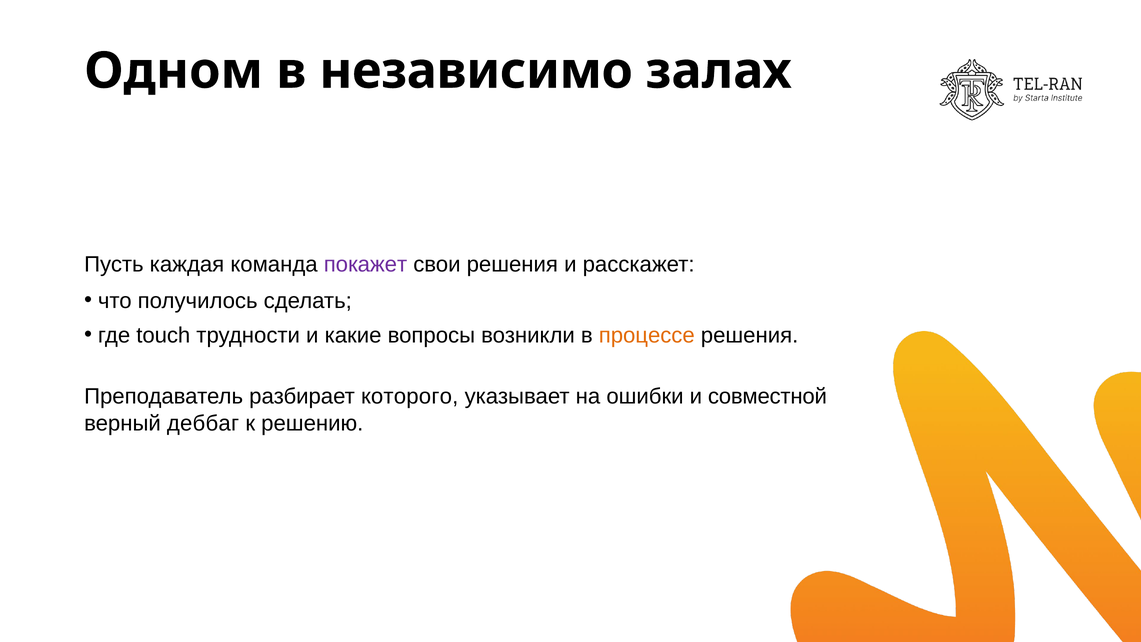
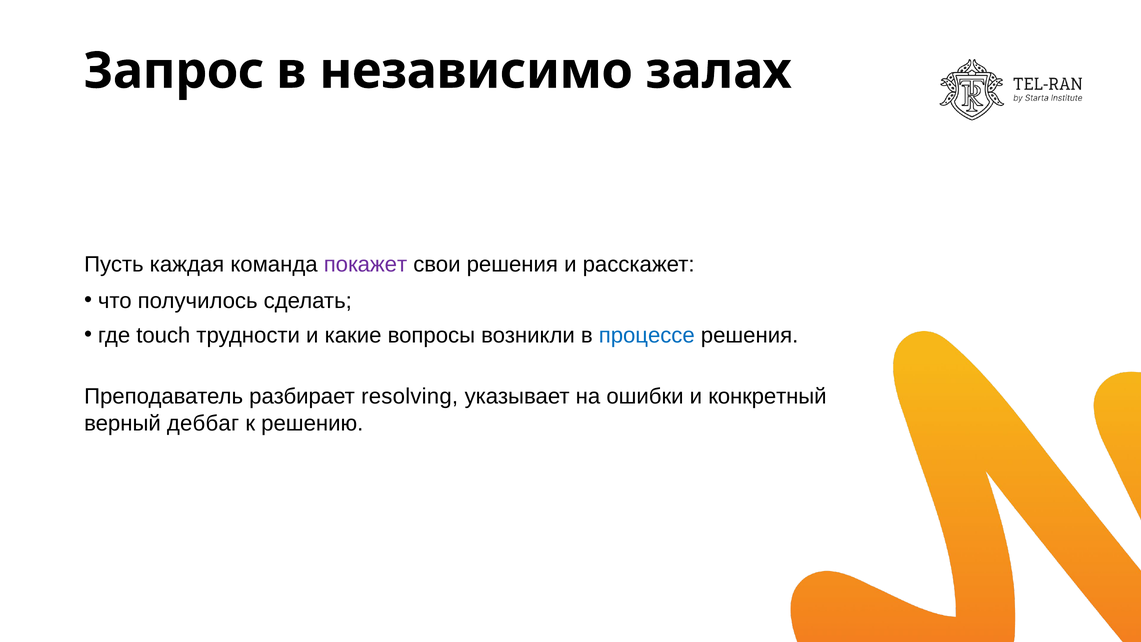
Одном: Одном -> Запрос (174, 71)
процессе colour: orange -> blue (647, 335)
которого: которого -> resolving (410, 396)
совместной: совместной -> конкретный (767, 396)
